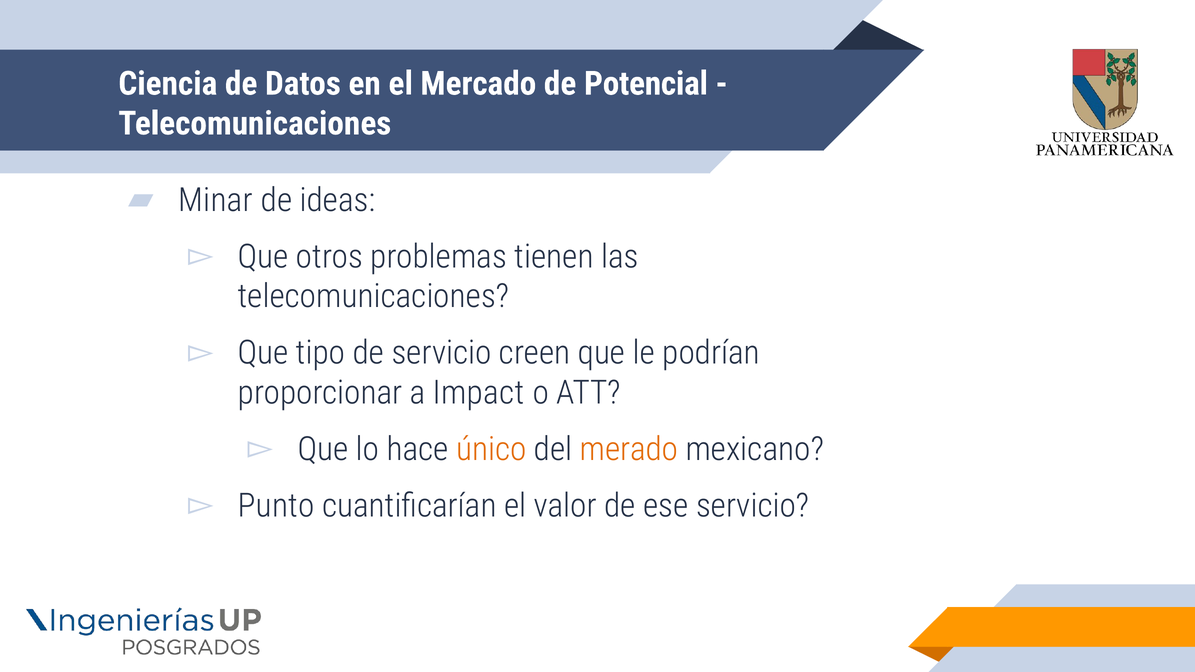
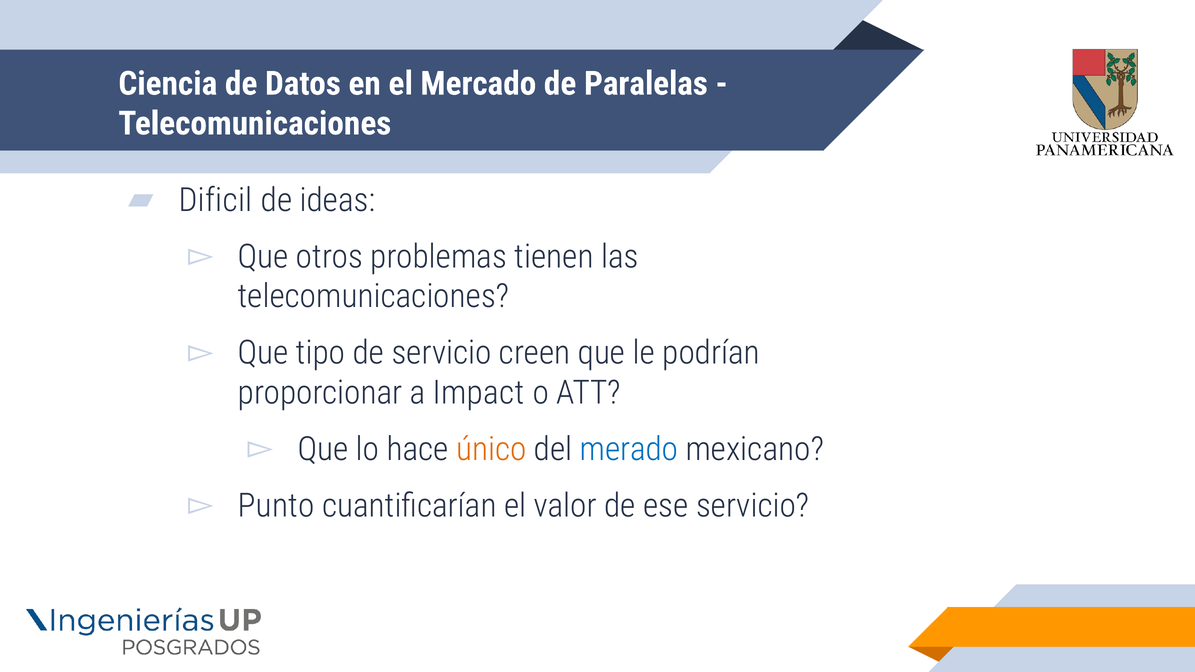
Potencial: Potencial -> Paralelas (646, 84)
Minar: Minar -> Dificil (216, 200)
merado colour: orange -> blue (629, 449)
